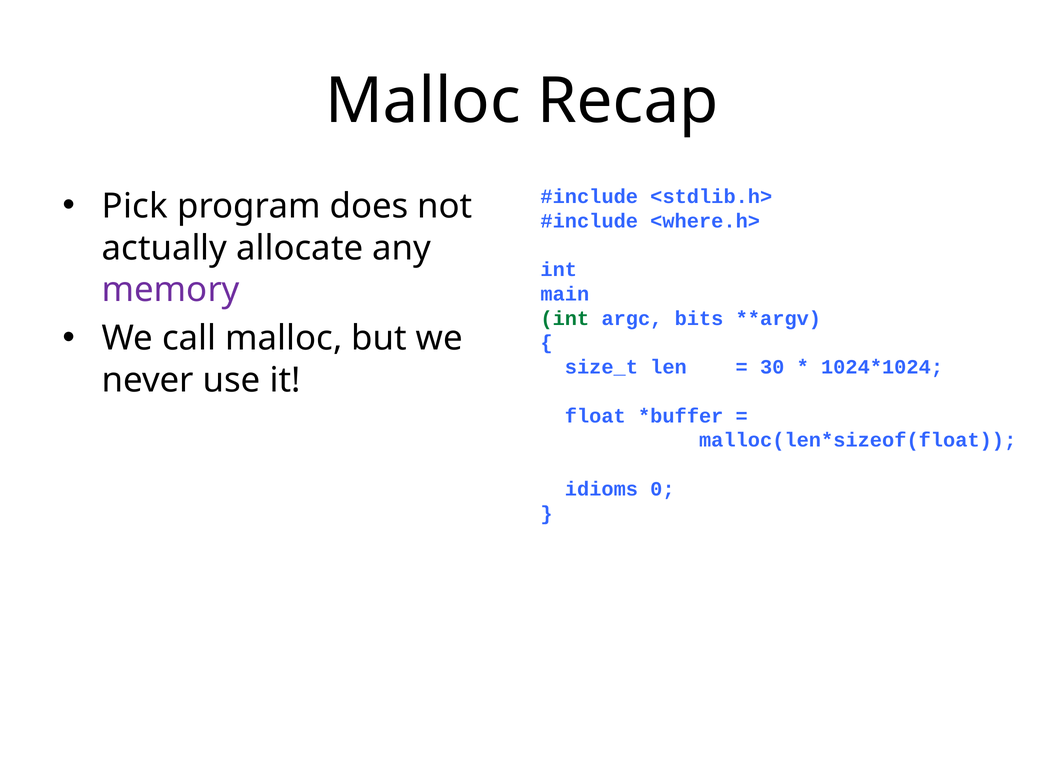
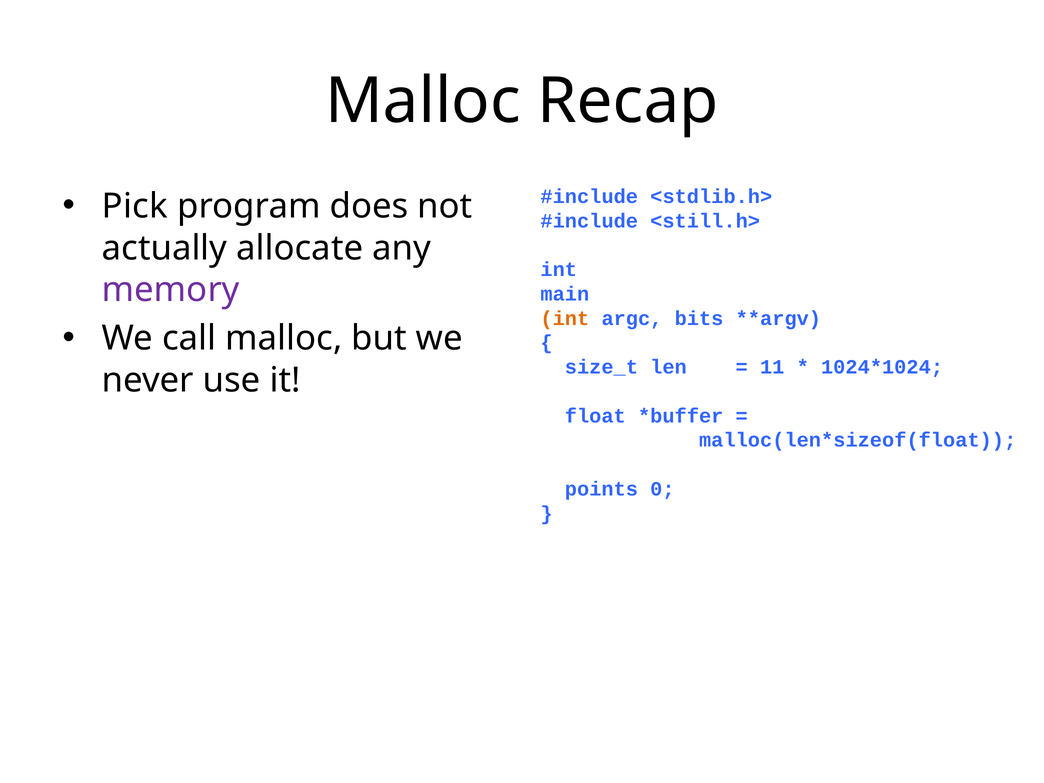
<where.h>: <where.h> -> <still.h> (705, 221)
int colour: green -> orange (565, 318)
30: 30 -> 11 (772, 367)
idioms: idioms -> points (601, 489)
